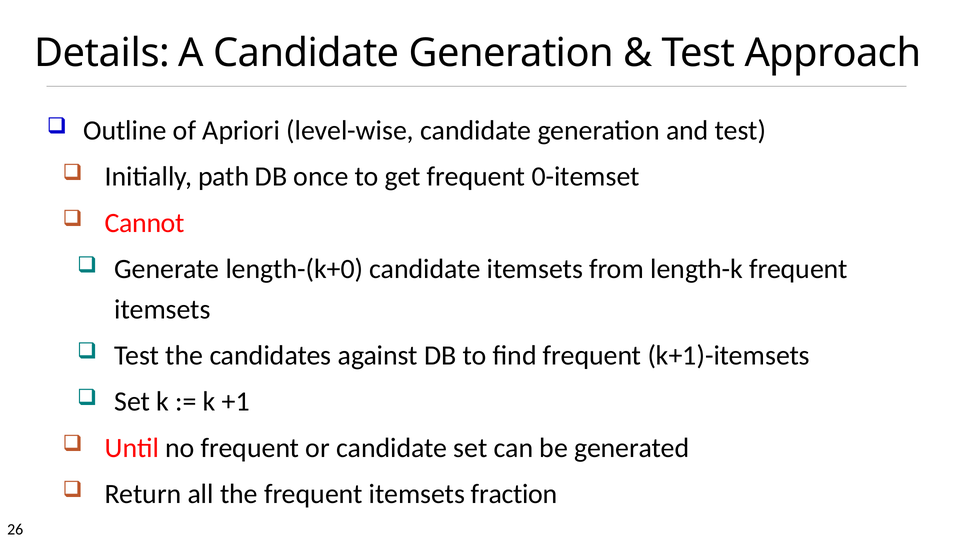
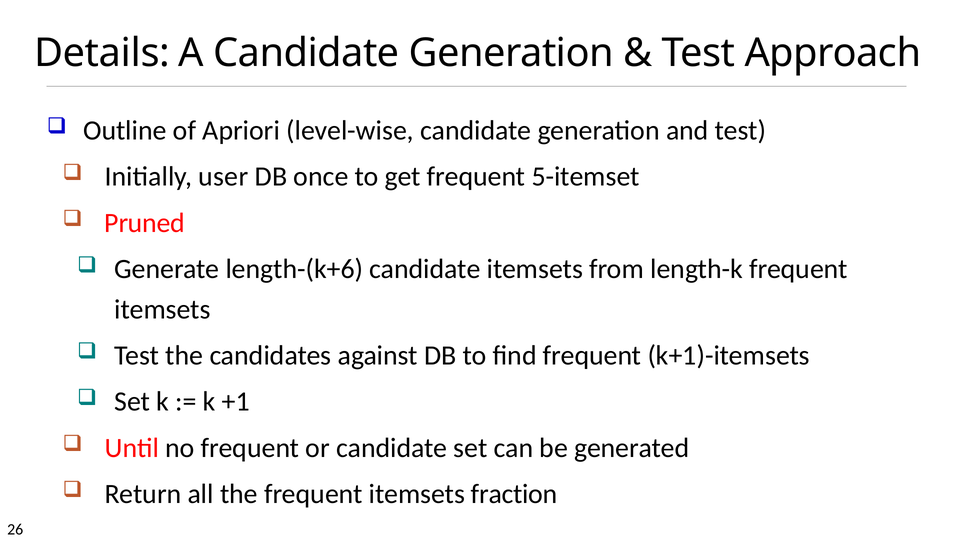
path: path -> user (223, 177)
0-itemset: 0-itemset -> 5-itemset (586, 177)
Cannot: Cannot -> Pruned (145, 223)
length-(k+0: length-(k+0 -> length-(k+6 (294, 269)
